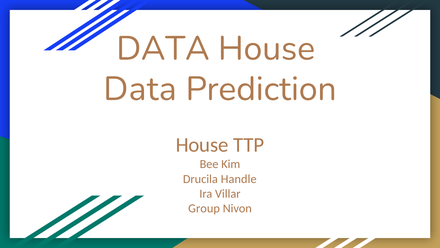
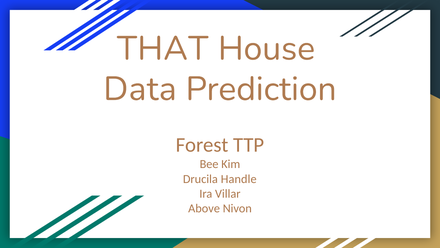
DATA: DATA -> THAT (163, 48)
House: House -> Forest (202, 145)
Group: Group -> Above (204, 208)
